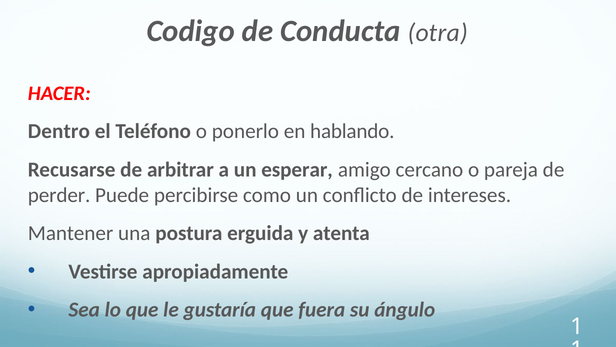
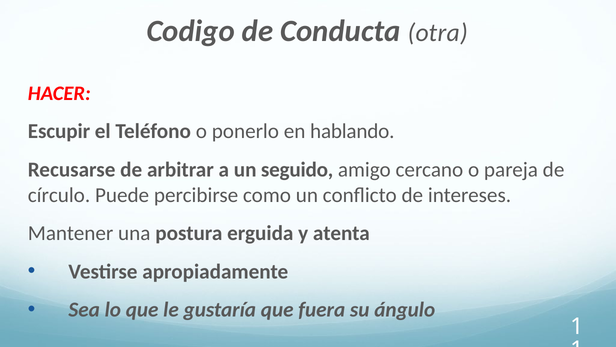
Dentro: Dentro -> Escupir (59, 131)
esperar: esperar -> seguido (297, 169)
perder: perder -> círculo (59, 195)
